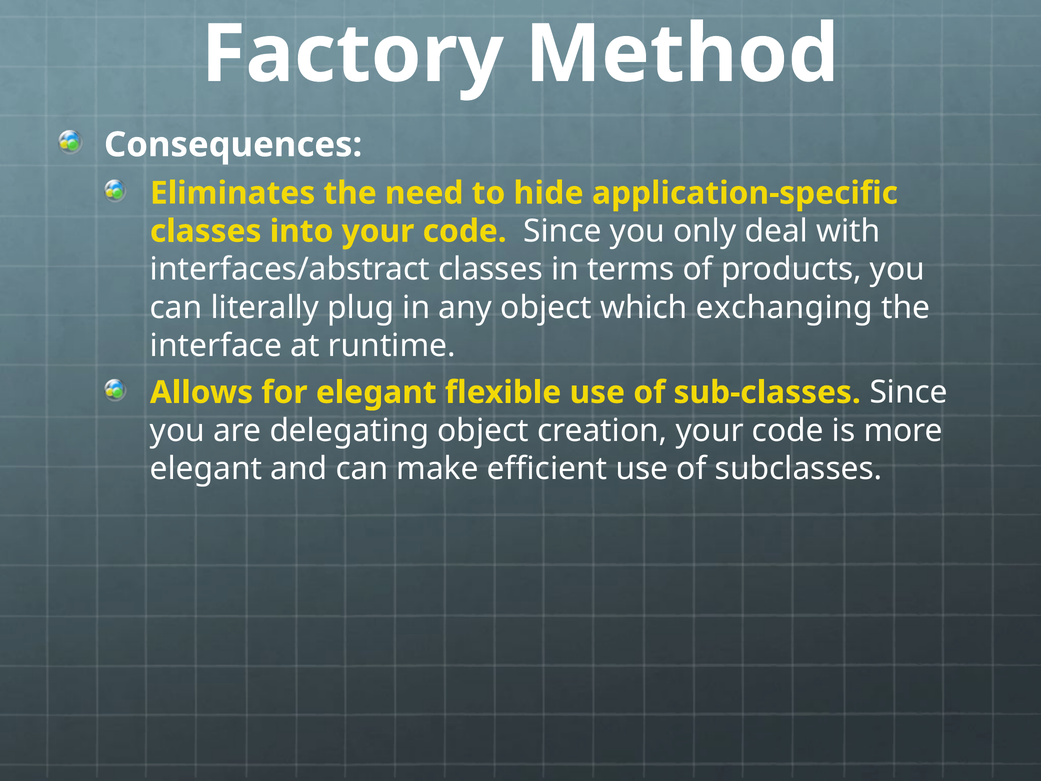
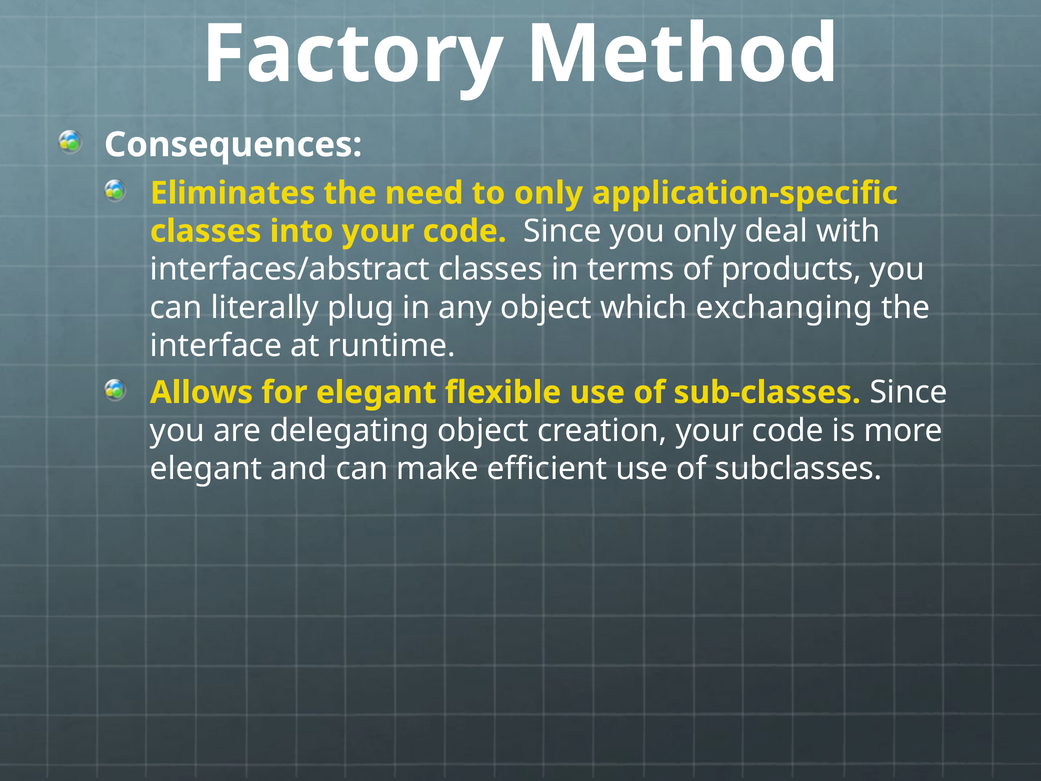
to hide: hide -> only (549, 193)
